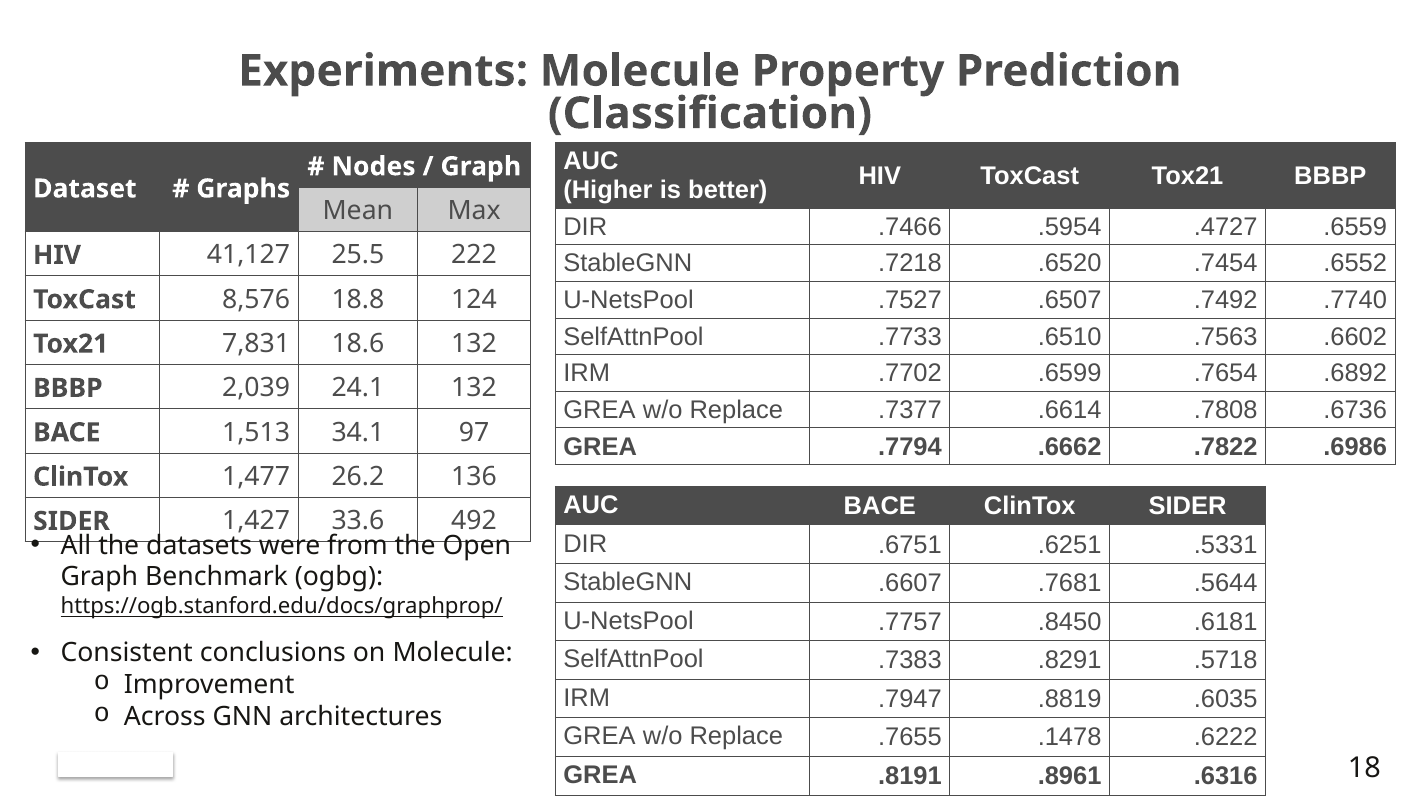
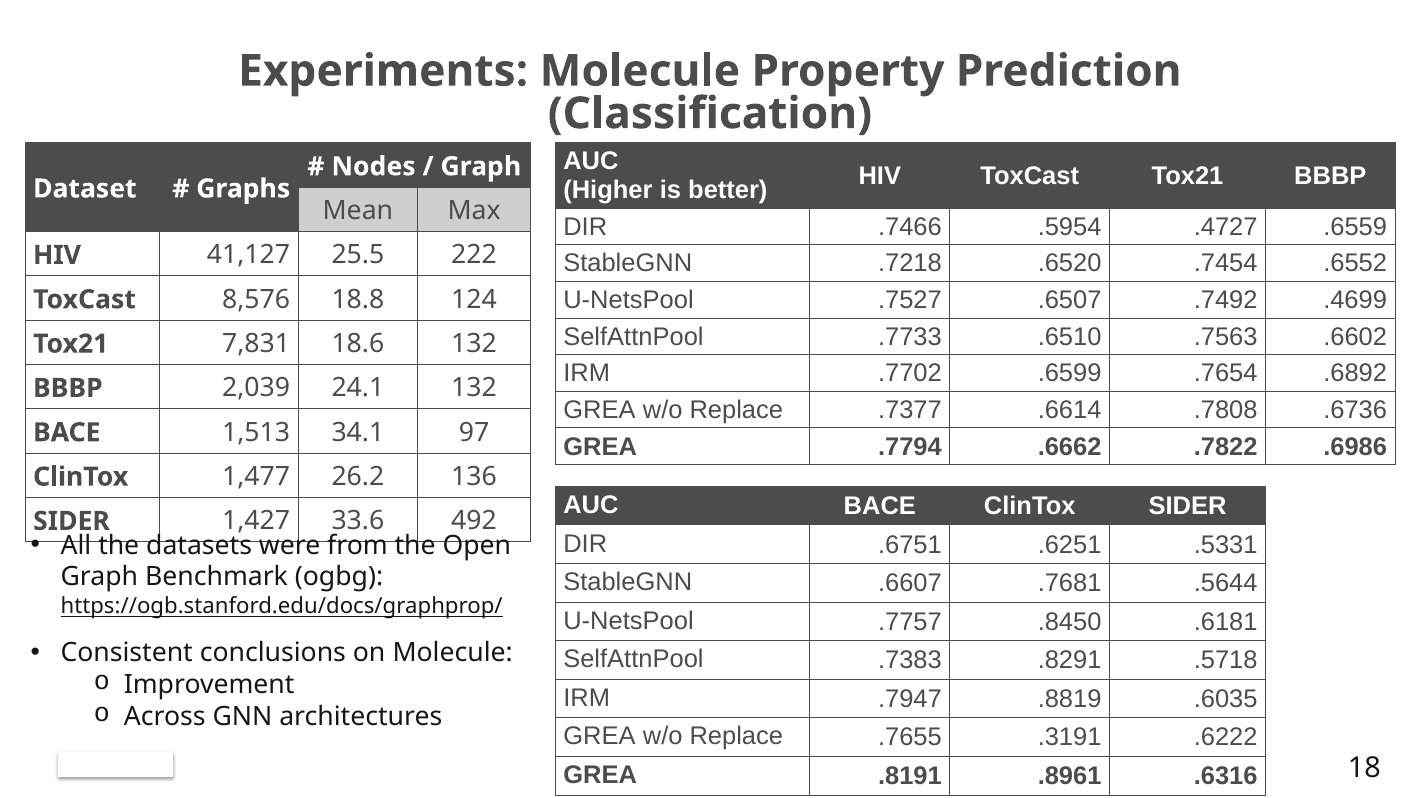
.7740: .7740 -> .4699 (1355, 300)
.1478: .1478 -> .3191 (1070, 738)
